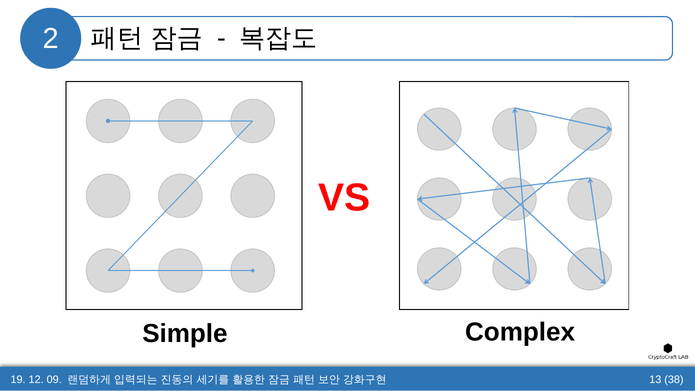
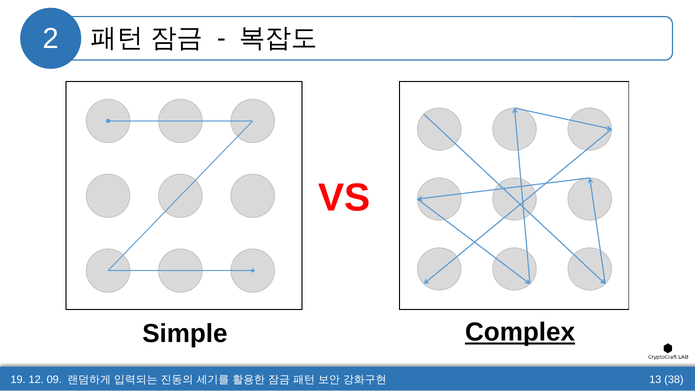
Complex underline: none -> present (520, 332)
